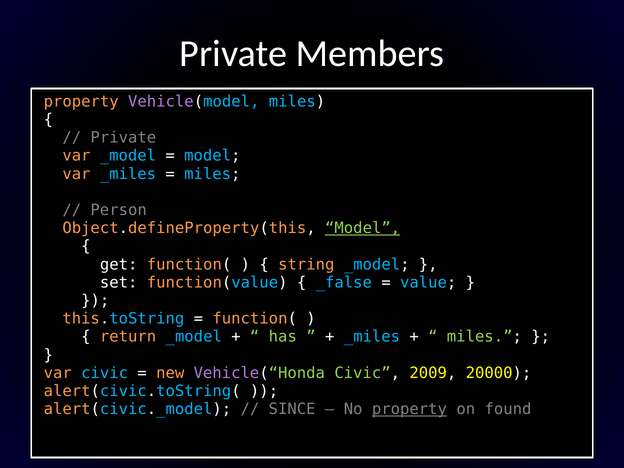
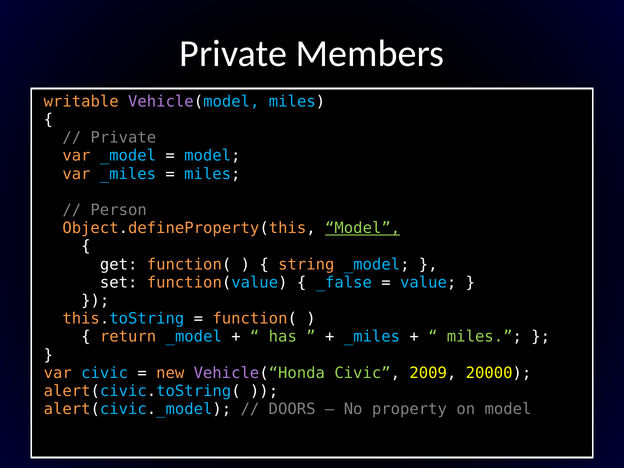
property: property -> writable (81, 101)
SINCE: SINCE -> DOORS (292, 409)
property underline: present -> none (409, 409)
on found: found -> model (508, 409)
